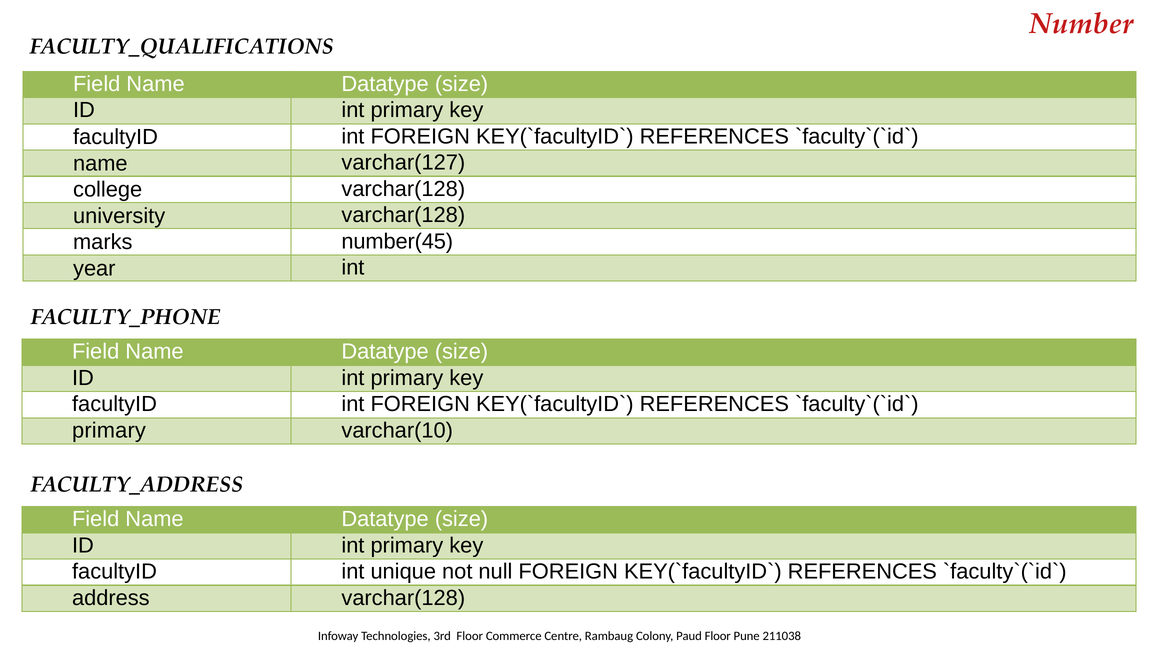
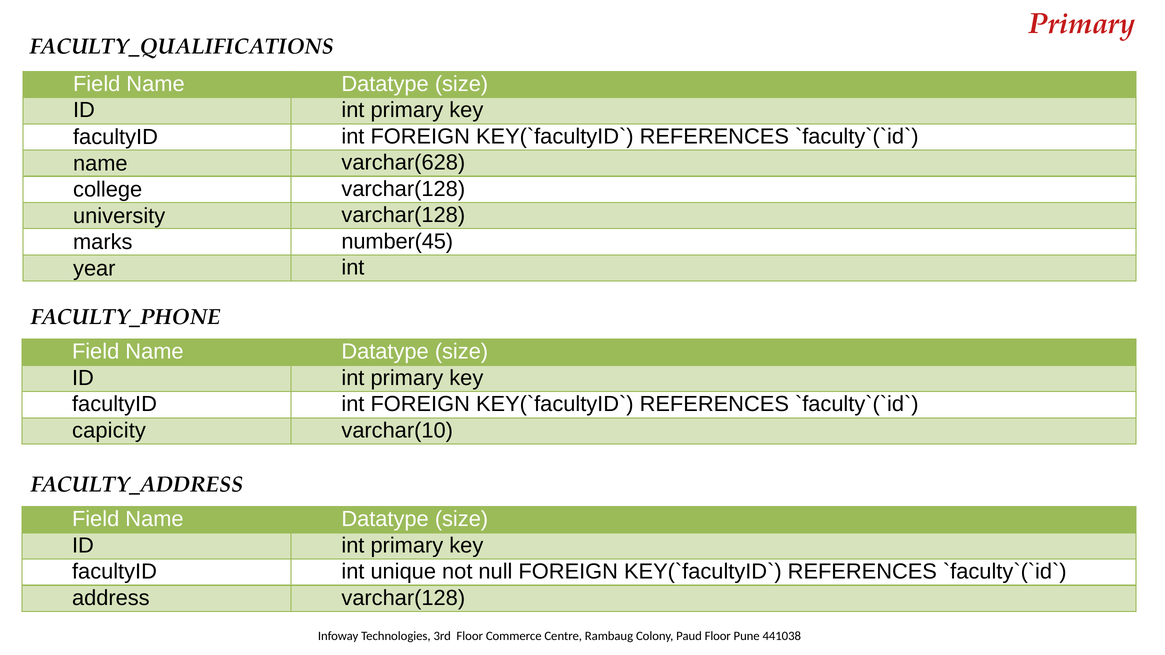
Number: Number -> Primary (1082, 24)
varchar(127: varchar(127 -> varchar(628 (403, 163)
primary: primary -> capicity (109, 431)
211038: 211038 -> 441038 (782, 636)
